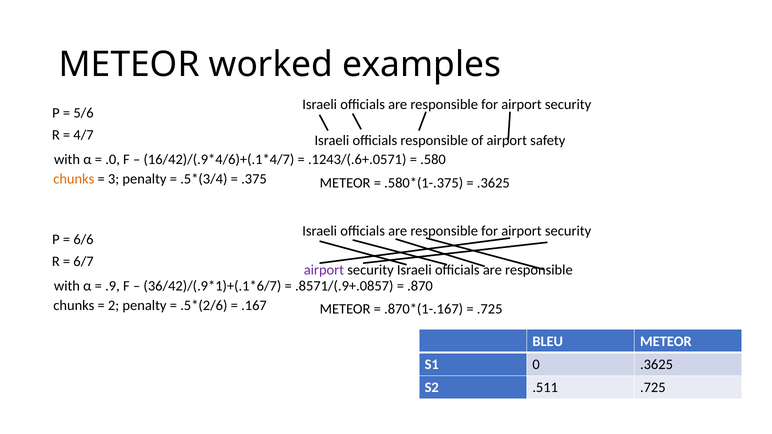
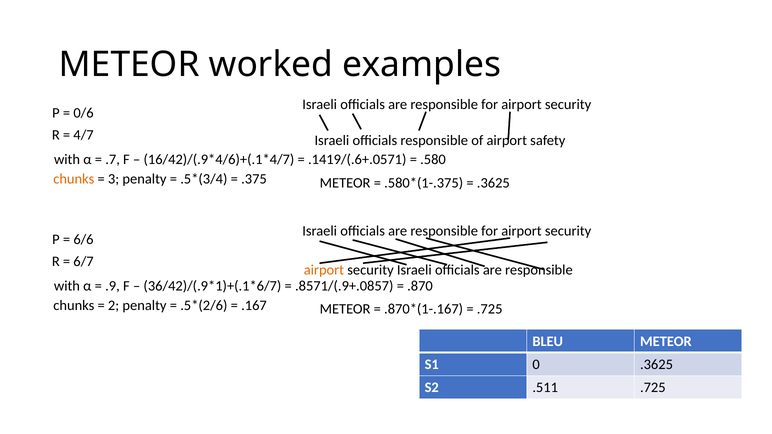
5/6: 5/6 -> 0/6 (83, 113)
.0: .0 -> .7 (113, 160)
.1243/(.6+.0571: .1243/(.6+.0571 -> .1419/(.6+.0571 (357, 160)
airport colour: purple -> orange (324, 270)
